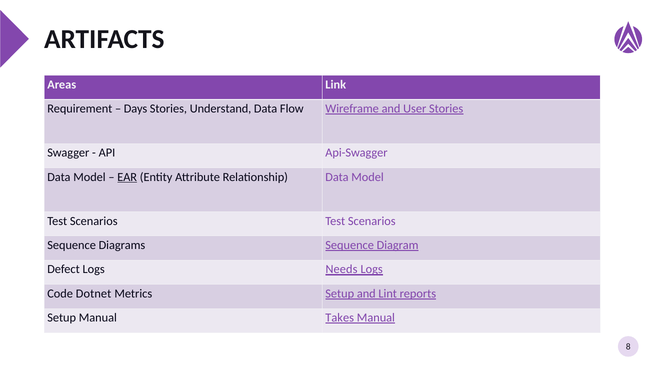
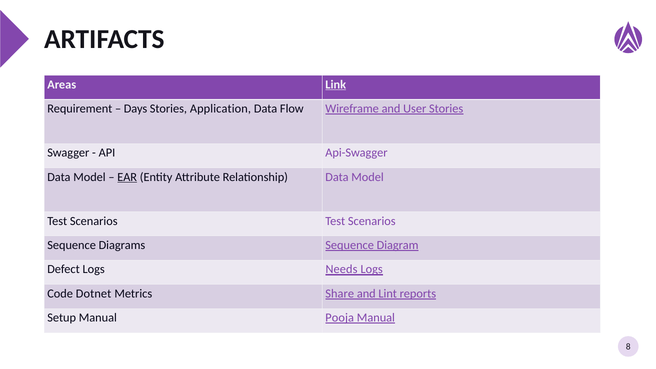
Link underline: none -> present (336, 85)
Understand: Understand -> Application (220, 109)
Metrics Setup: Setup -> Share (340, 294)
Takes: Takes -> Pooja (340, 318)
